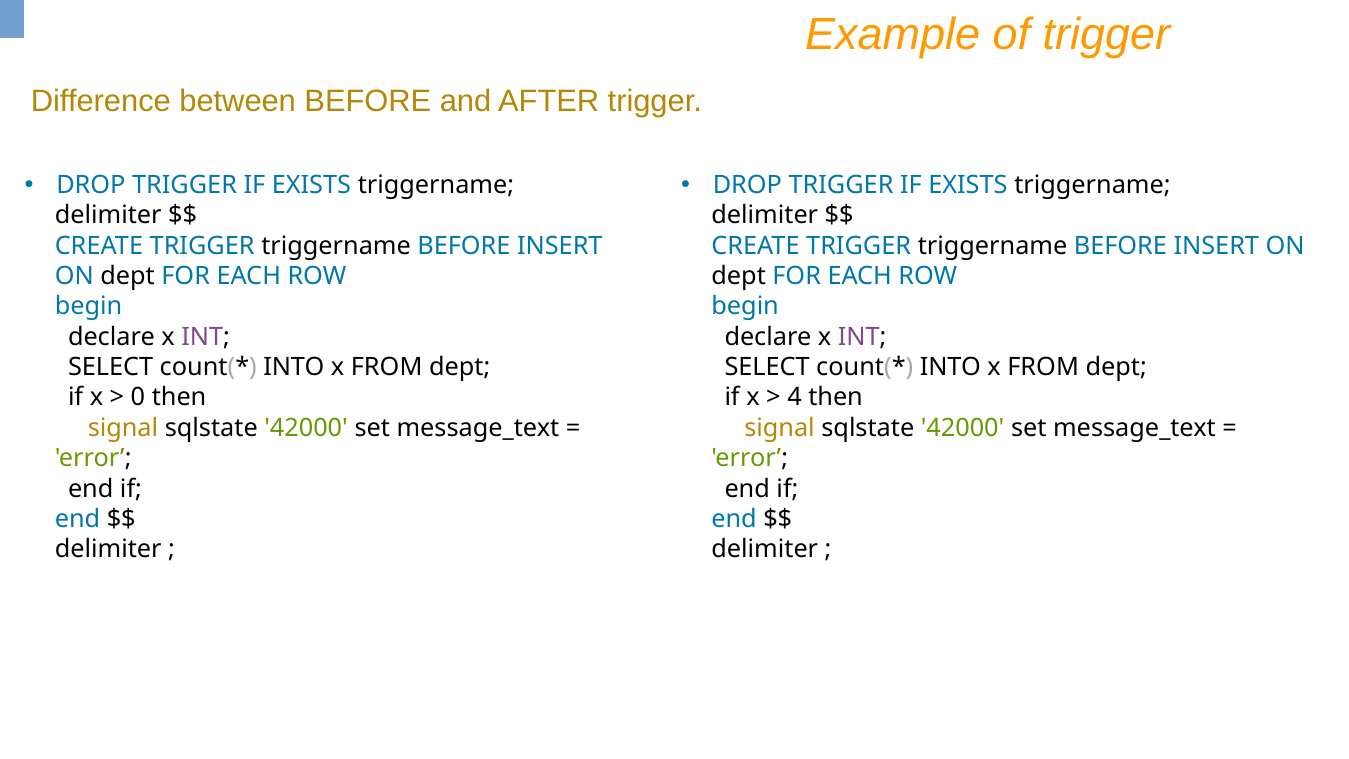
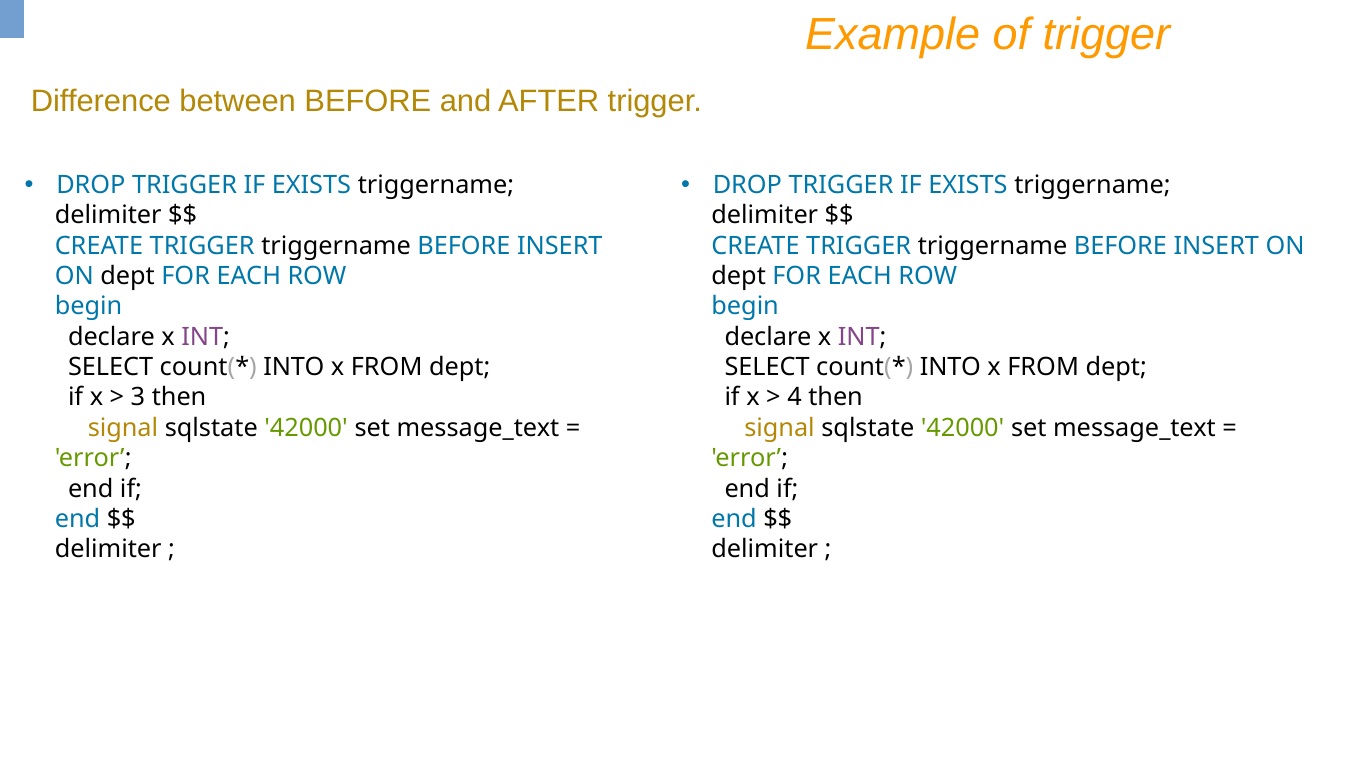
0: 0 -> 3 (138, 398)
